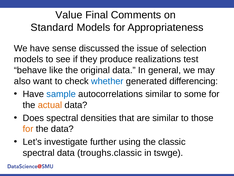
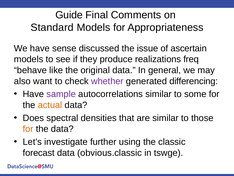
Value: Value -> Guide (69, 15)
selection: selection -> ascertain (189, 48)
test: test -> freq (191, 59)
whether colour: blue -> purple (107, 81)
sample colour: blue -> purple (61, 94)
spectral: spectral -> forecast (39, 152)
troughs.classic: troughs.classic -> obvious.classic (110, 152)
